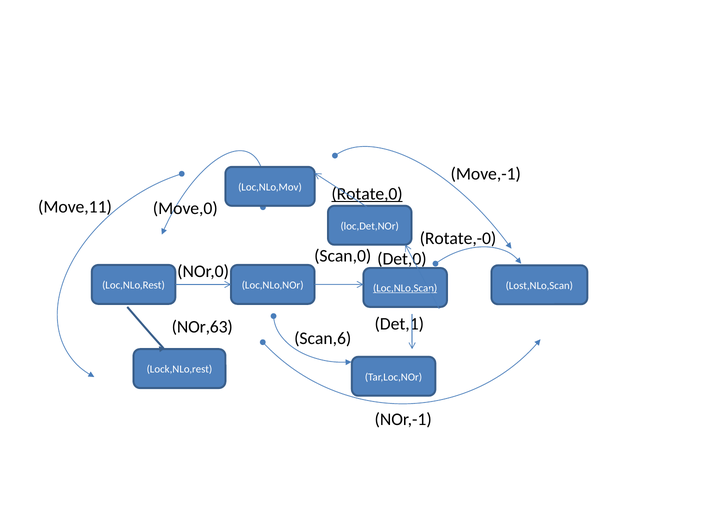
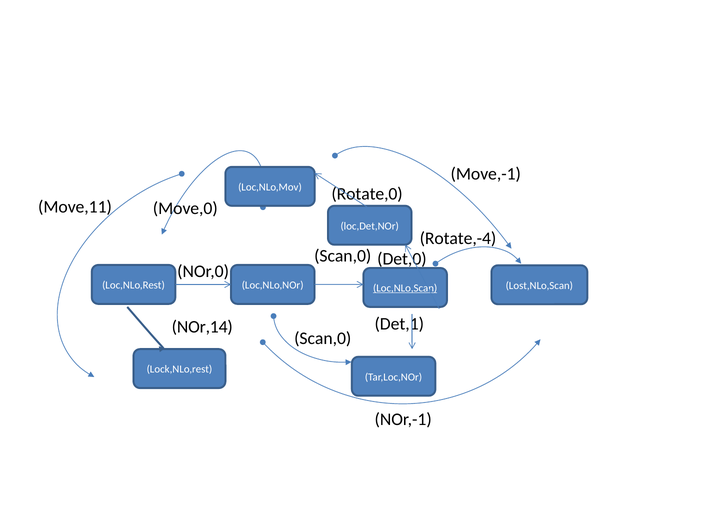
Rotate,0 underline: present -> none (367, 194)
Rotate,-0: Rotate,-0 -> Rotate,-4 (458, 238)
NOr,63: NOr,63 -> NOr,14 (202, 327)
Scan,6: Scan,6 -> Scan,0 (323, 339)
